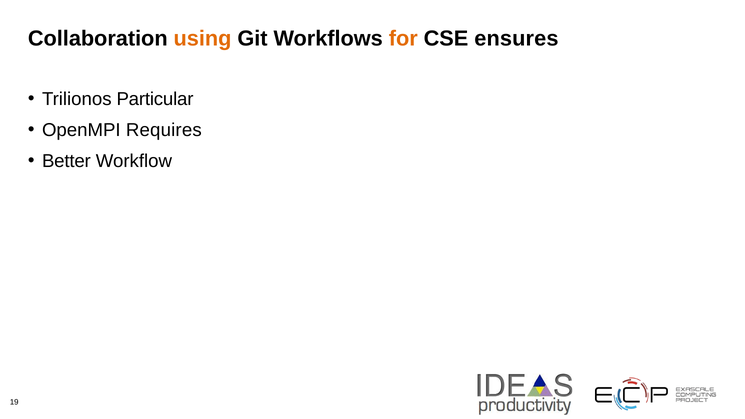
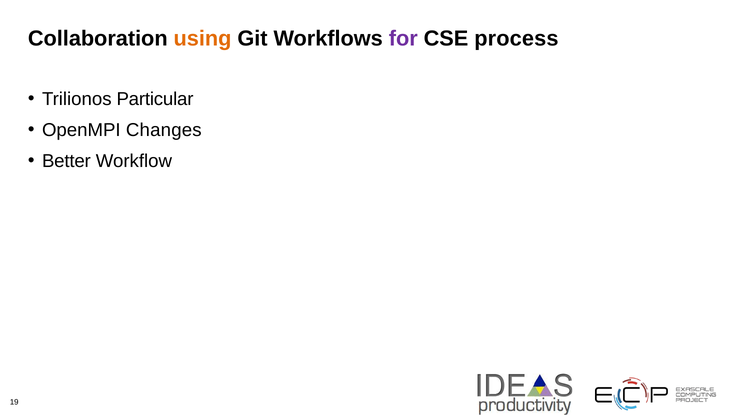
for colour: orange -> purple (403, 39)
ensures: ensures -> process (516, 39)
Requires: Requires -> Changes (164, 130)
